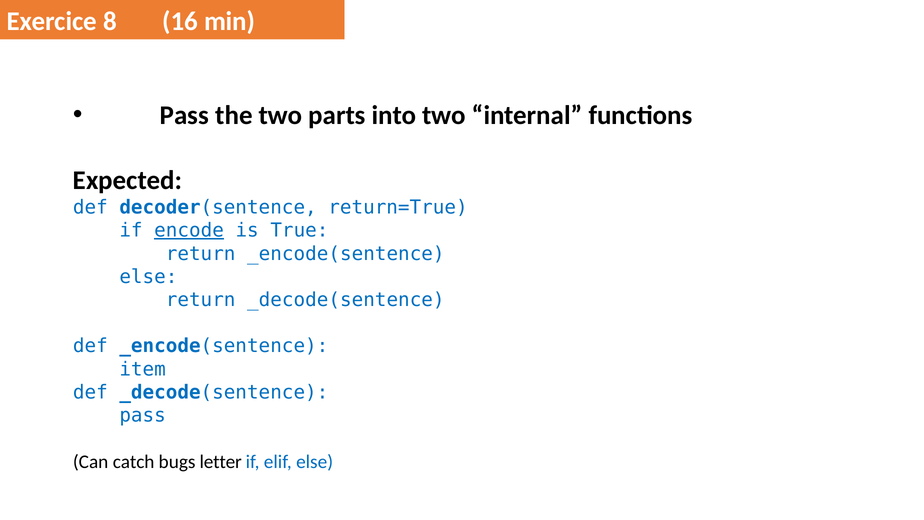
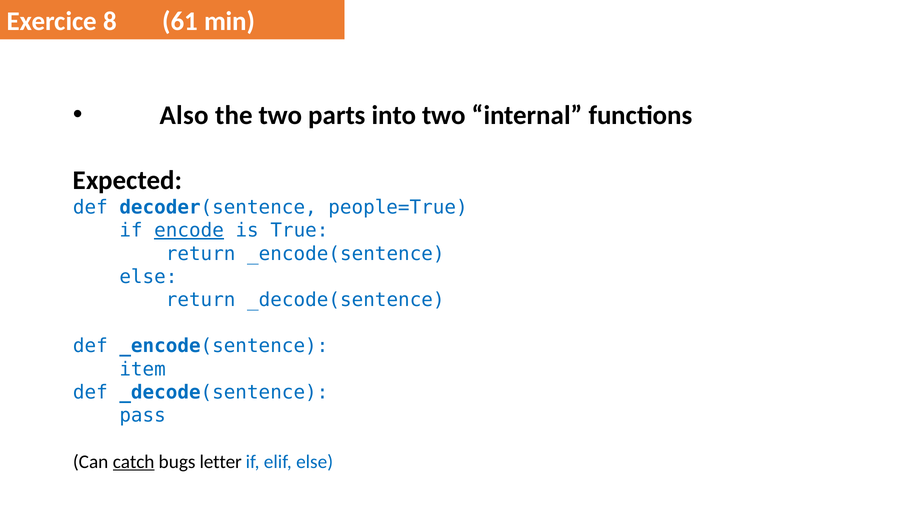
16: 16 -> 61 (180, 22)
Pass: Pass -> Also (184, 115)
return=True: return=True -> people=True (398, 207)
catch underline: none -> present (134, 461)
